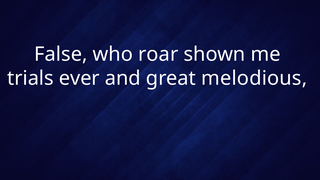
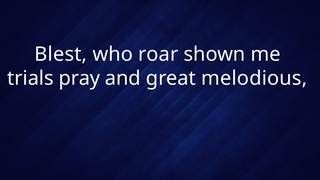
False: False -> Blest (61, 54)
ever: ever -> pray (79, 78)
